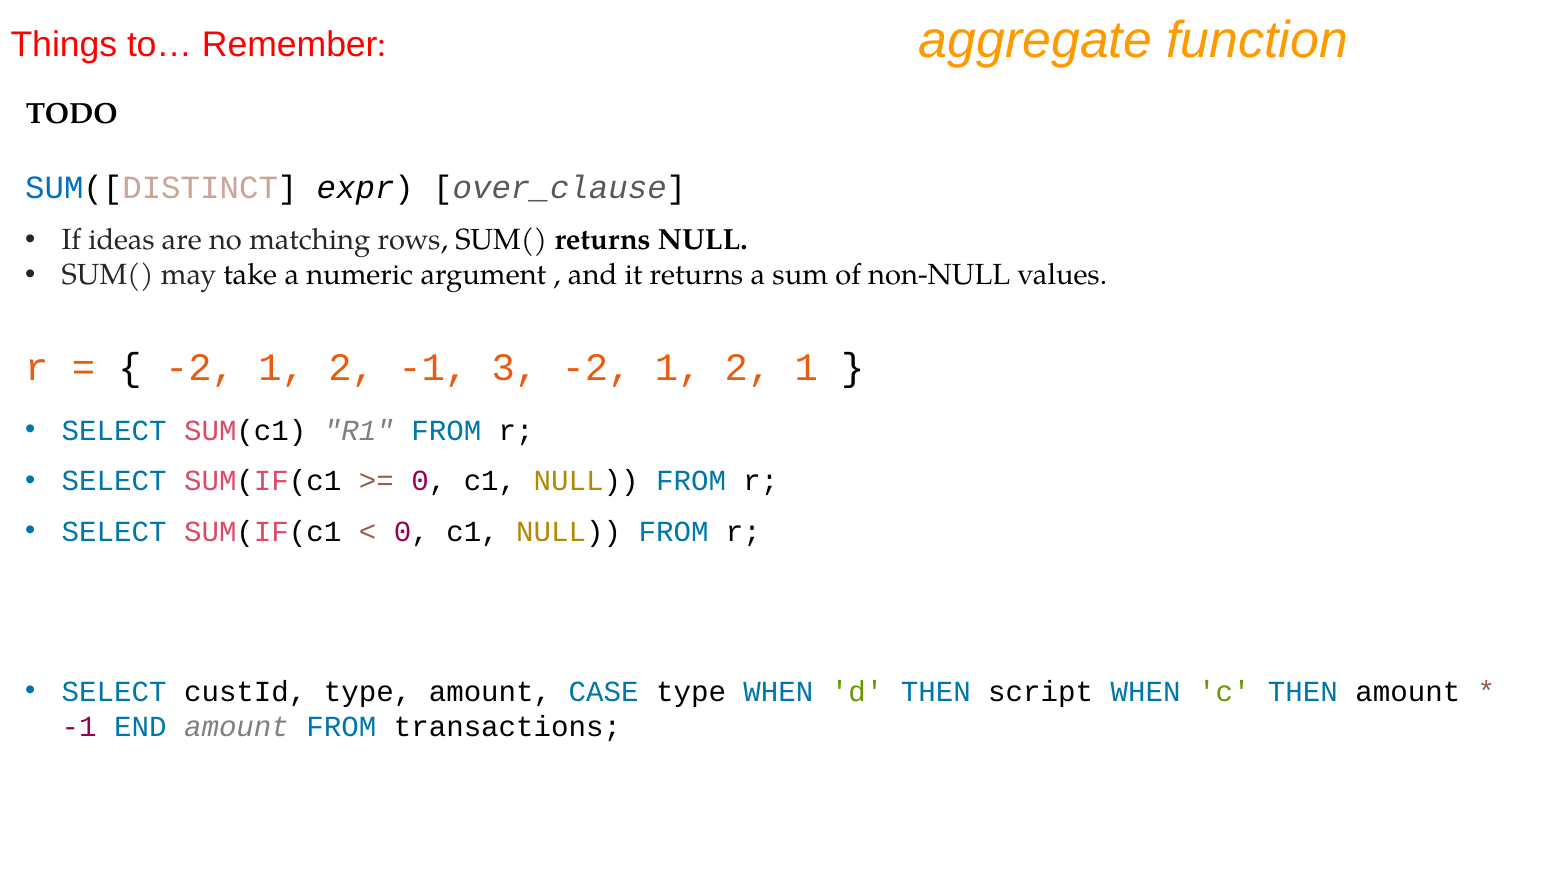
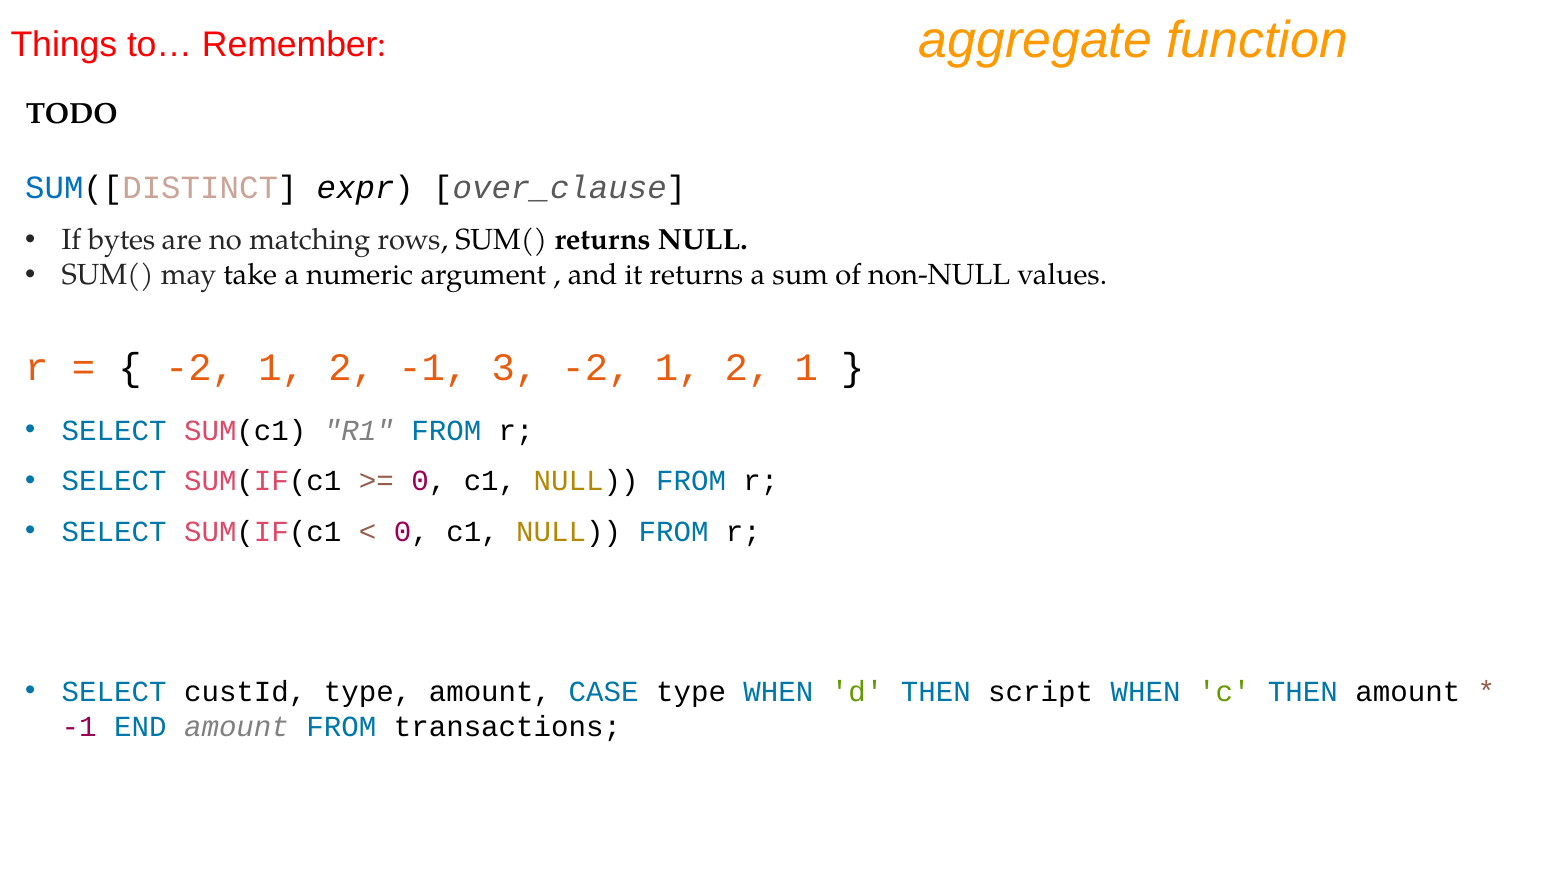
ideas: ideas -> bytes (122, 240)
